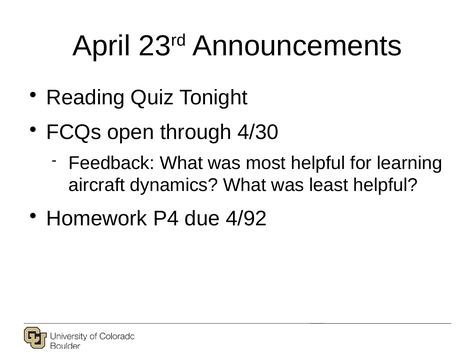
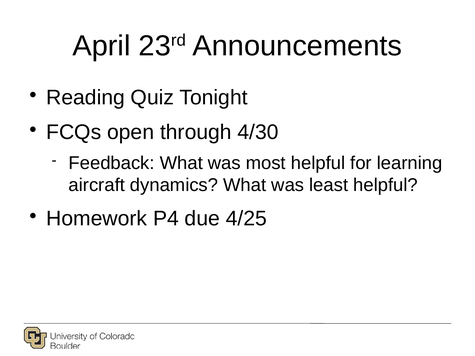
4/92: 4/92 -> 4/25 (246, 219)
